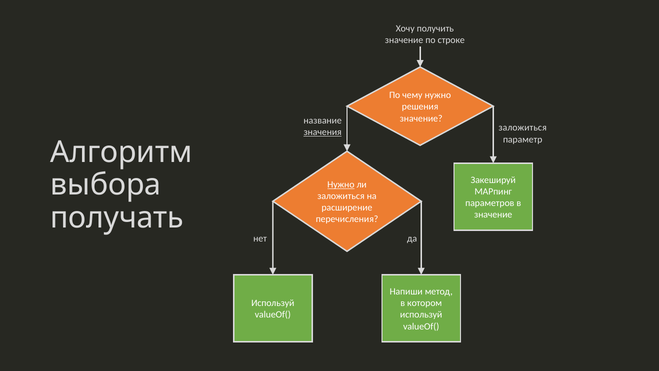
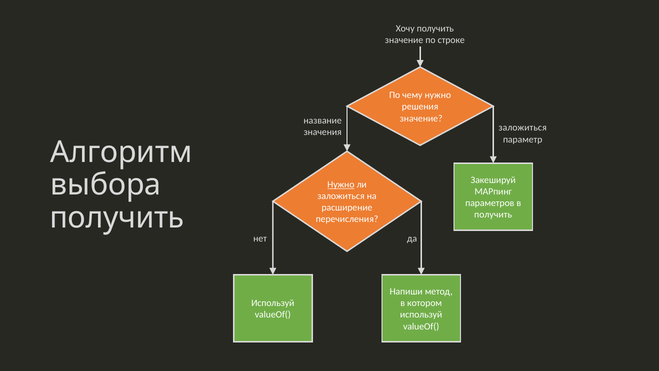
значения underline: present -> none (323, 132)
получать: получать -> получить (117, 217)
значение: значение -> получить (493, 215)
